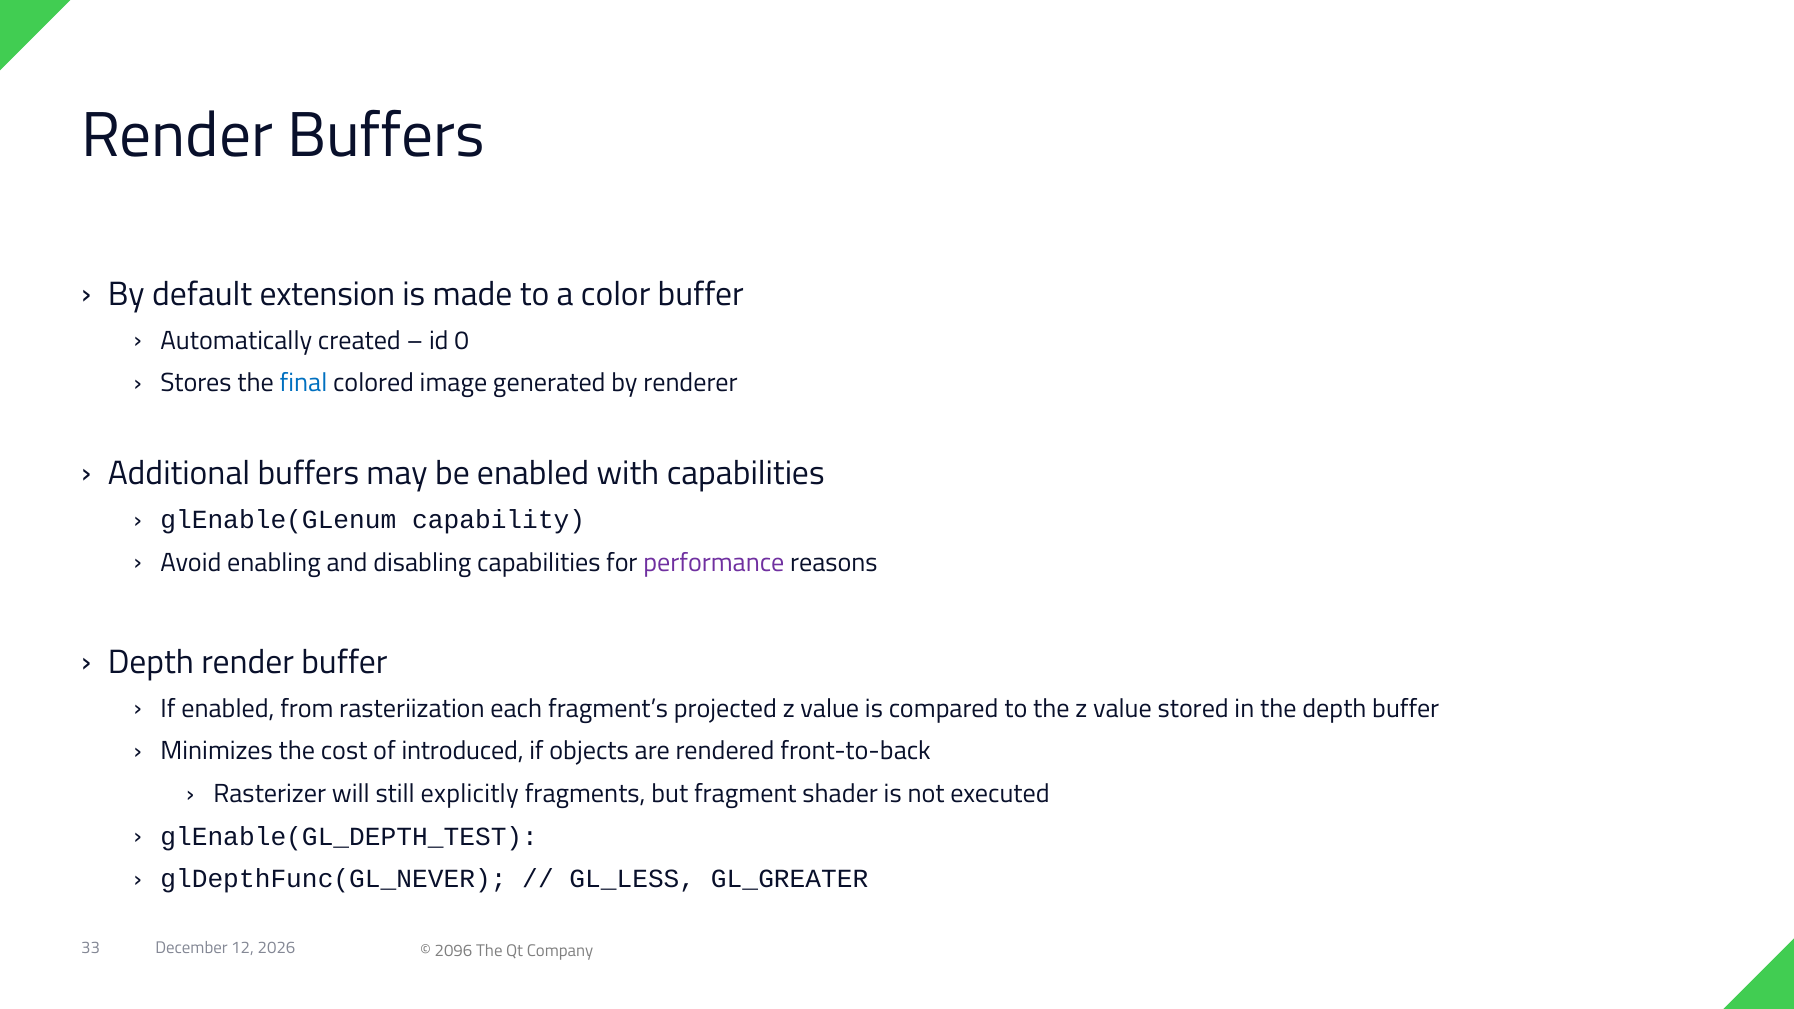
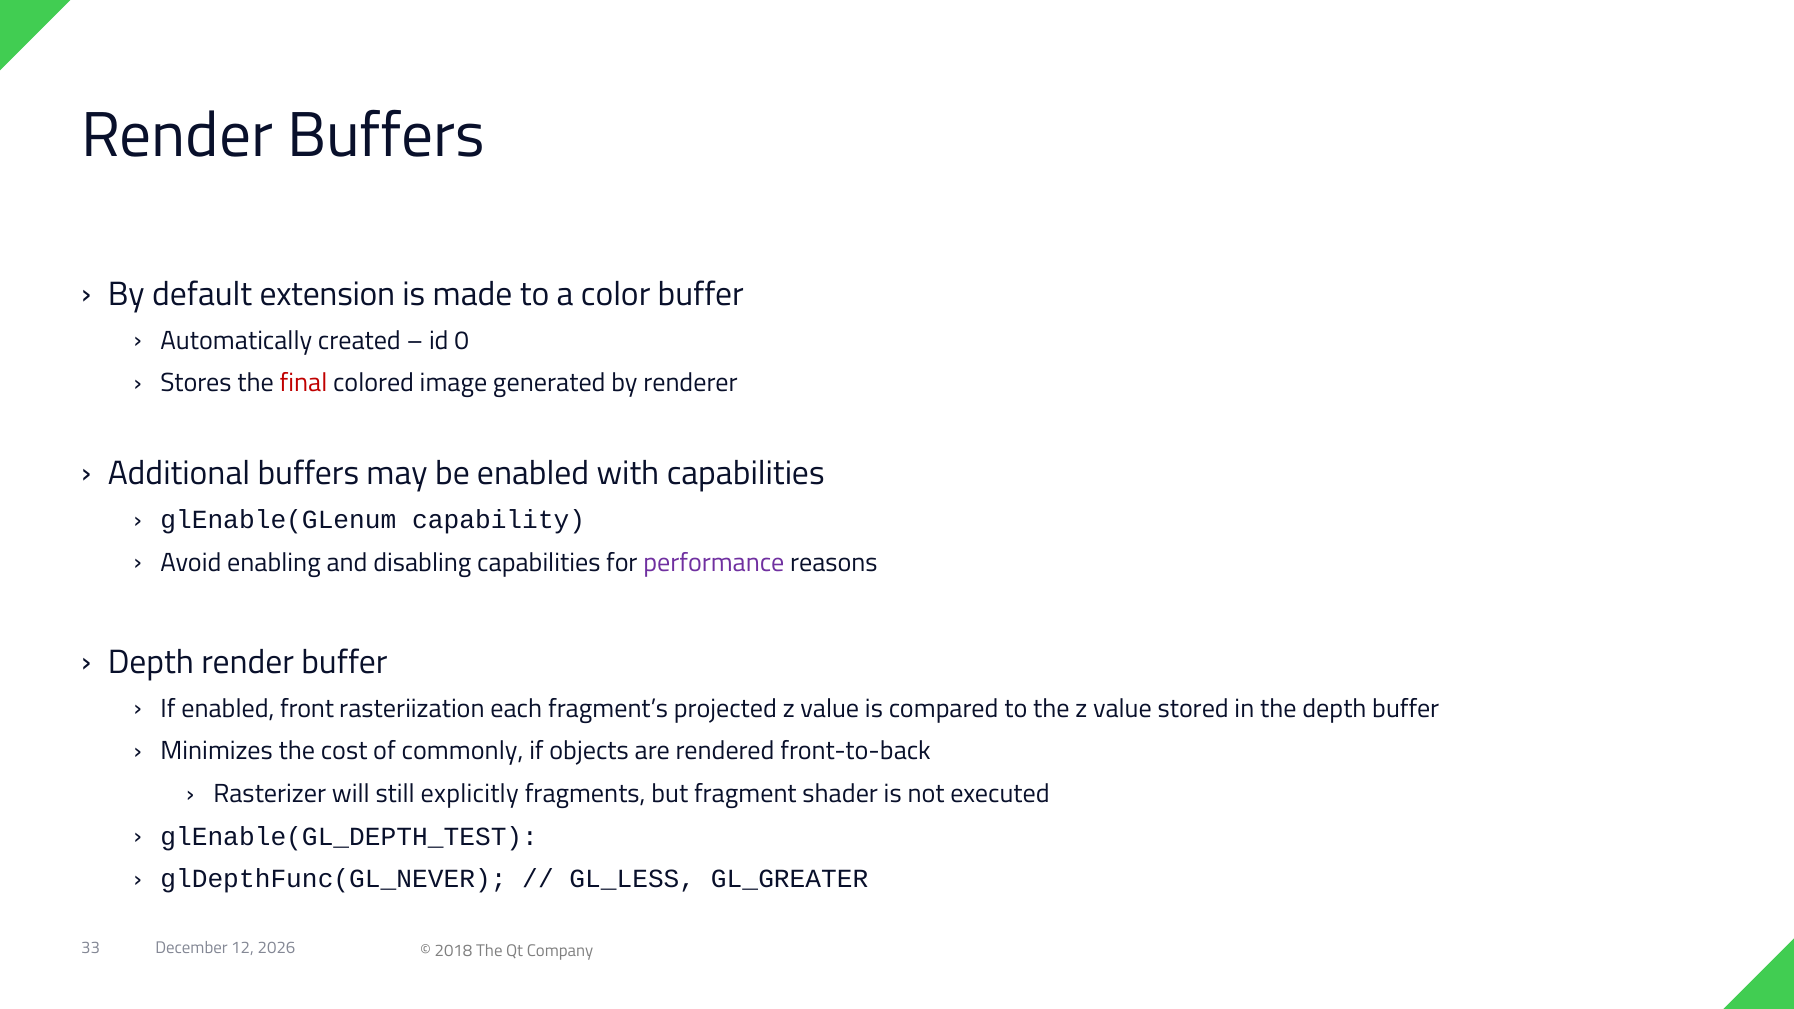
final colour: blue -> red (304, 383)
from: from -> front (307, 709)
introduced: introduced -> commonly (462, 751)
2096: 2096 -> 2018 (453, 951)
